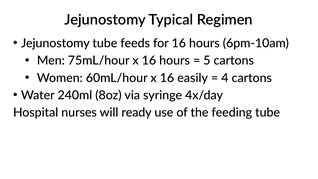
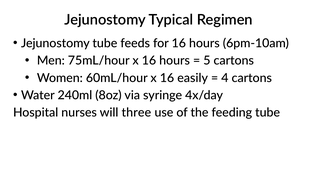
ready: ready -> three (136, 113)
